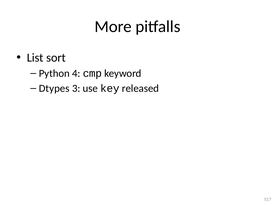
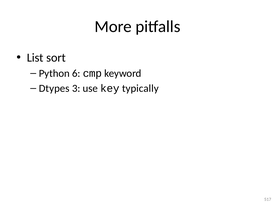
4: 4 -> 6 (76, 73)
released: released -> typically (140, 88)
